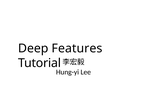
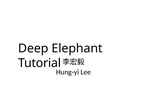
Features: Features -> Elephant (77, 48)
